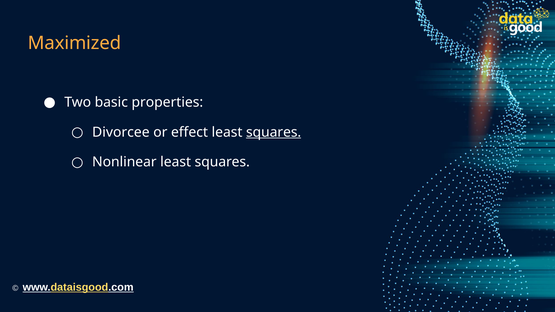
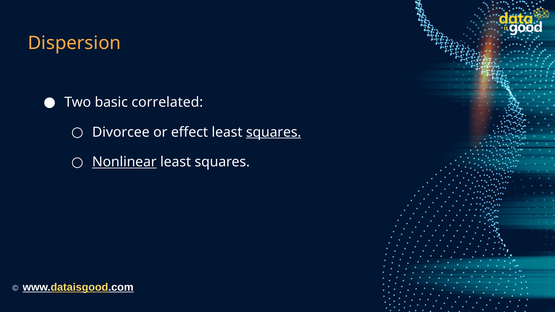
Maximized: Maximized -> Dispersion (74, 43)
properties: properties -> correlated (167, 102)
Nonlinear underline: none -> present (124, 162)
